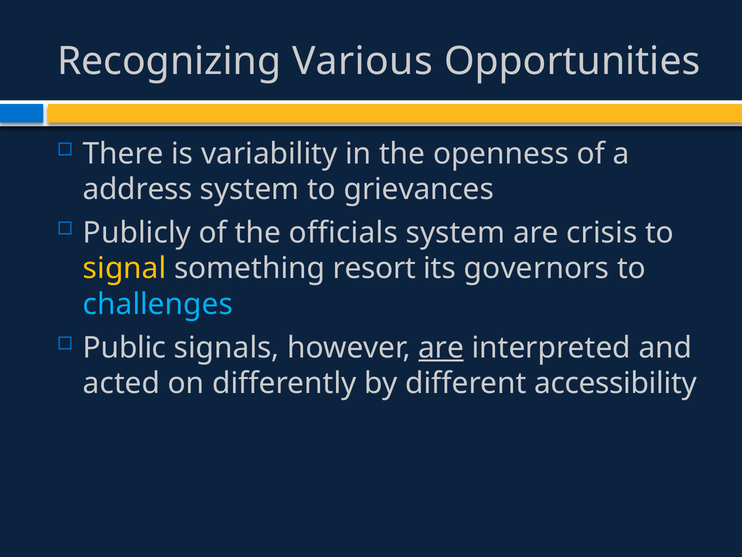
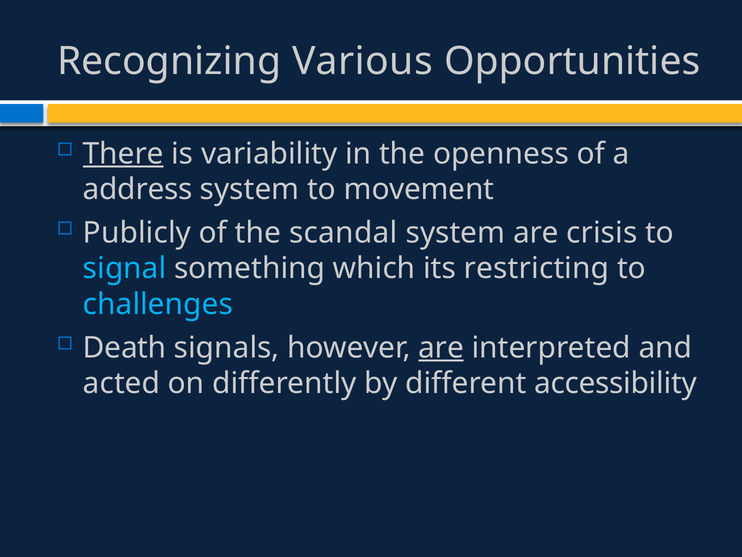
There underline: none -> present (123, 154)
grievances: grievances -> movement (419, 189)
officials: officials -> scandal (343, 232)
signal colour: yellow -> light blue (125, 268)
resort: resort -> which (374, 268)
governors: governors -> restricting (537, 268)
Public: Public -> Death (125, 347)
